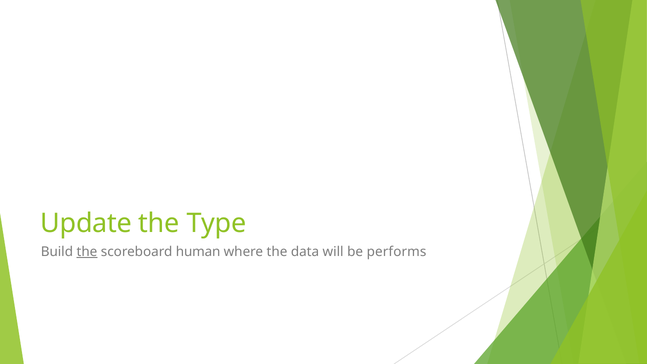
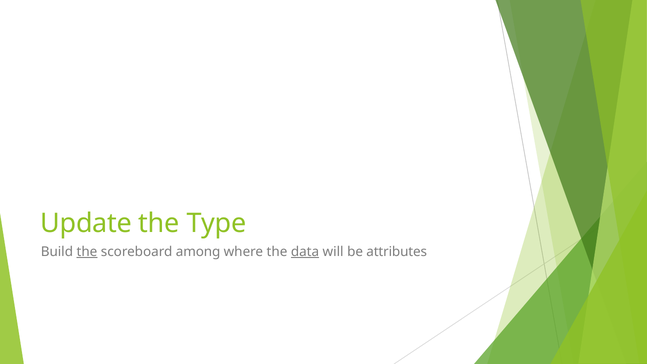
human: human -> among (198, 252)
data underline: none -> present (305, 252)
performs: performs -> attributes (397, 252)
